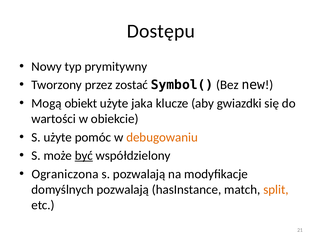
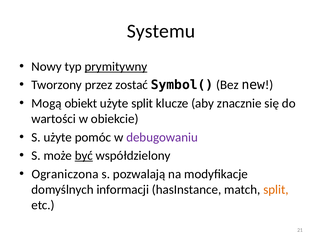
Dostępu: Dostępu -> Systemu (161, 31)
prymitywny underline: none -> present (116, 67)
użyte jaka: jaka -> split (142, 104)
gwiazdki: gwiazdki -> znacznie (239, 104)
debugowaniu colour: orange -> purple (162, 138)
domyślnych pozwalają: pozwalają -> informacji (123, 190)
